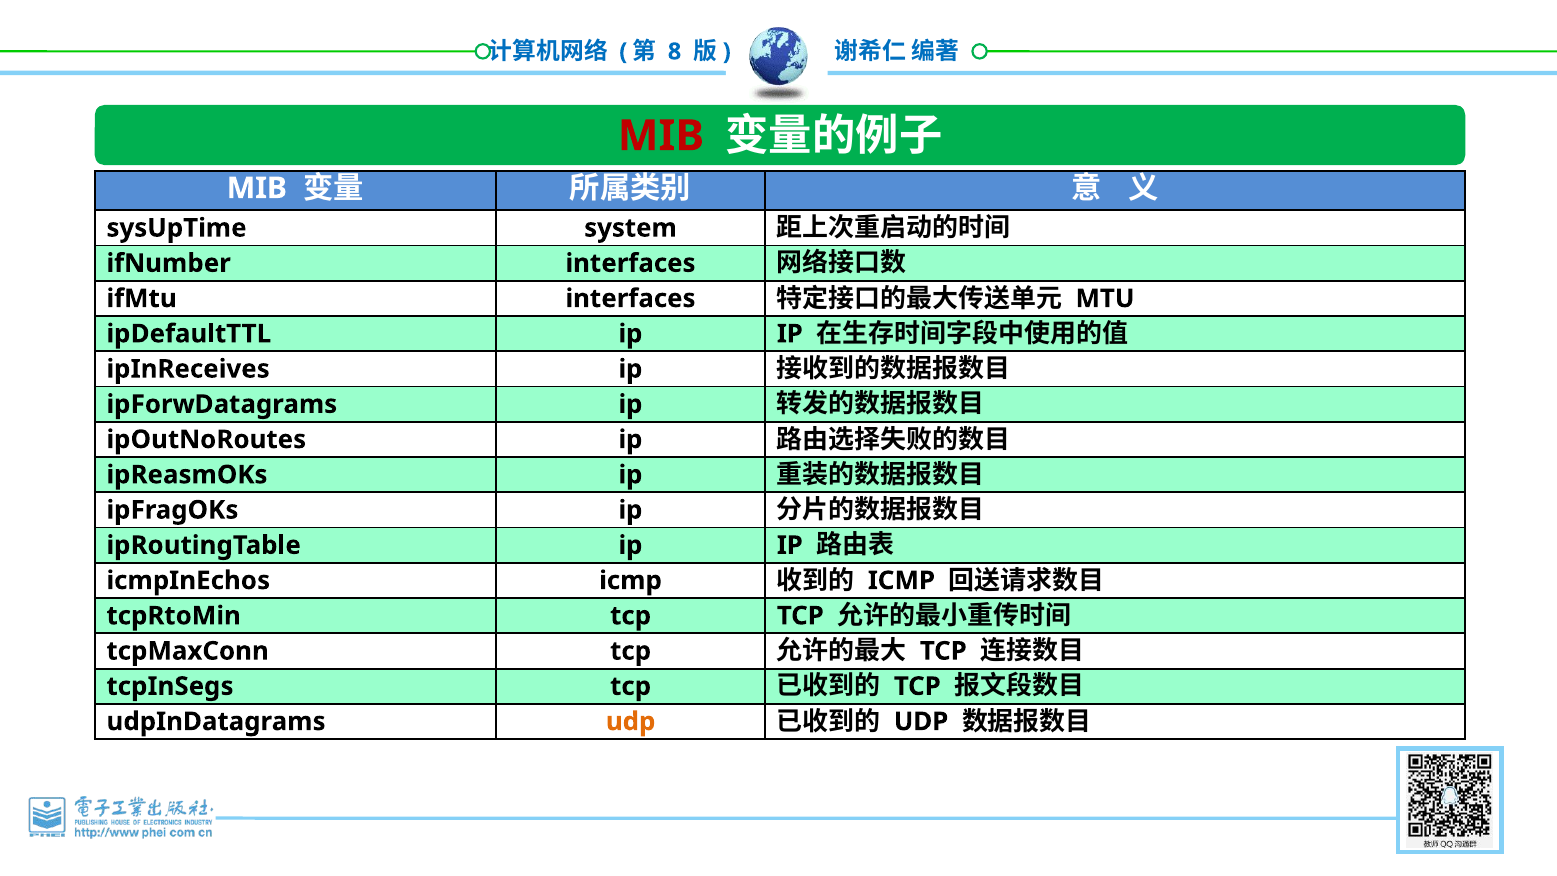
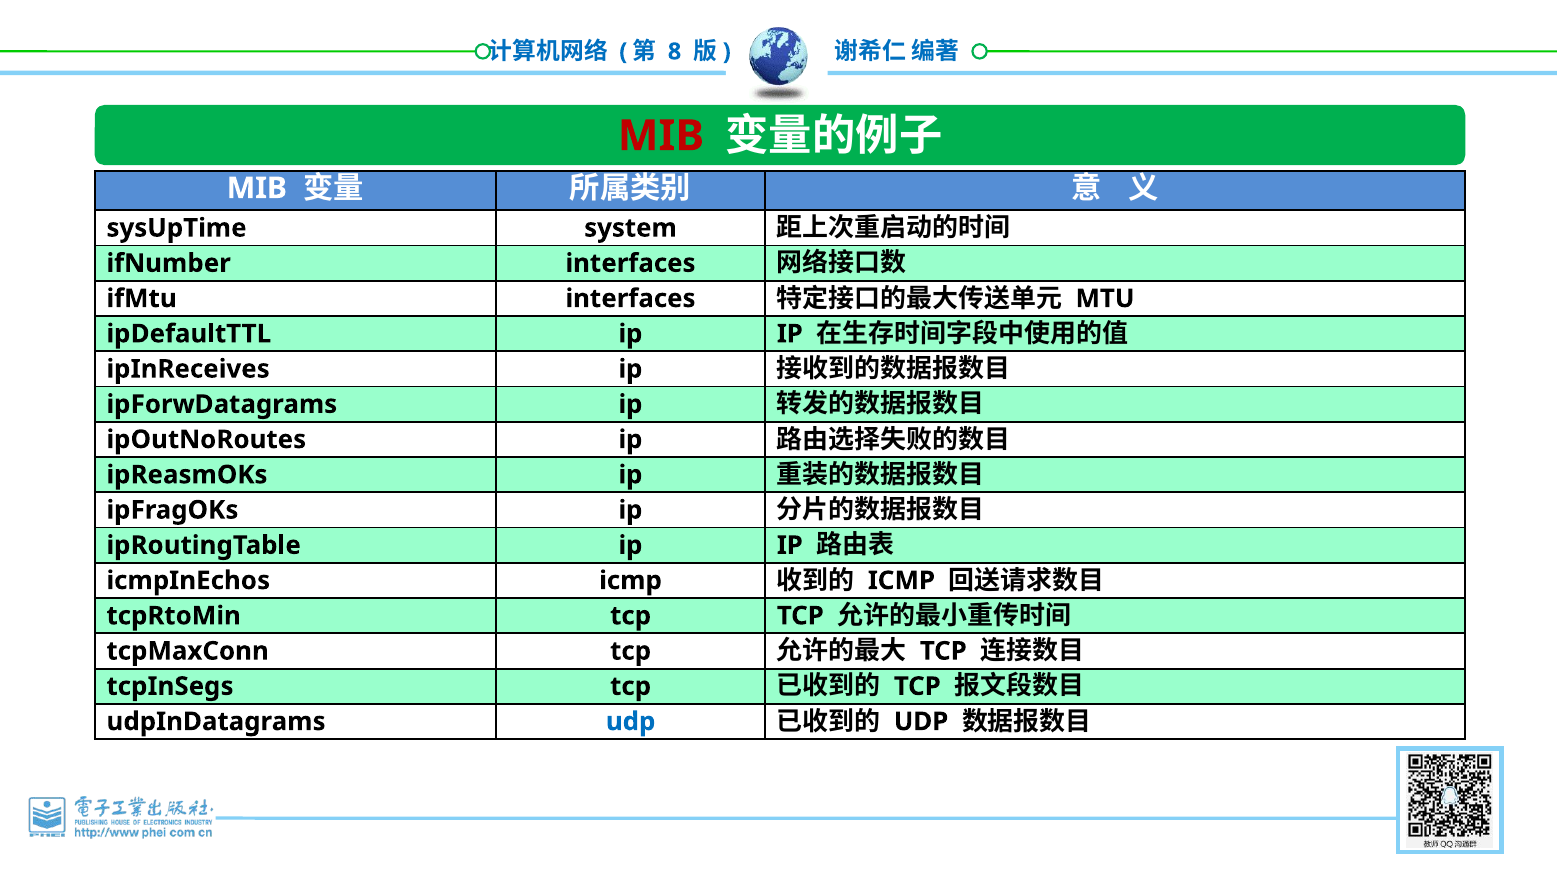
udp colour: orange -> blue (631, 721)
